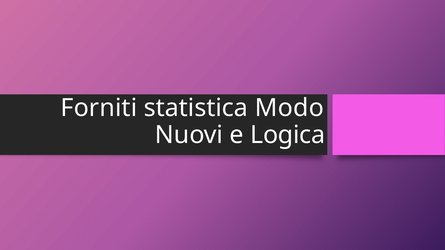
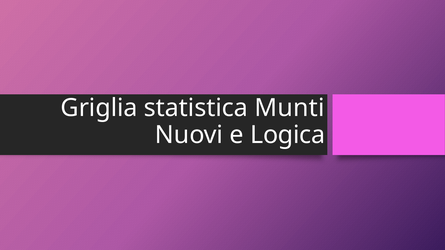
Forniti: Forniti -> Griglia (99, 108)
Modo: Modo -> Munti (289, 108)
